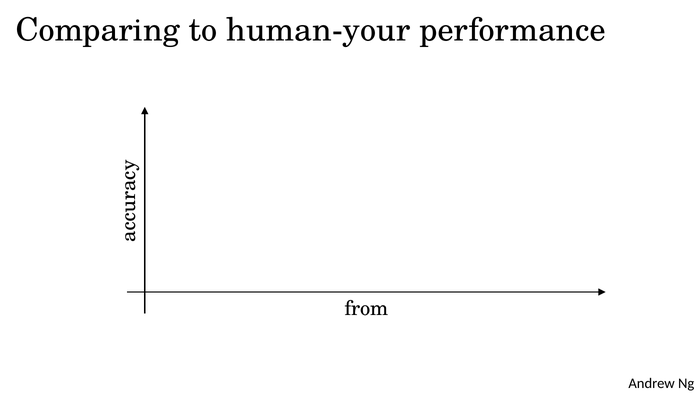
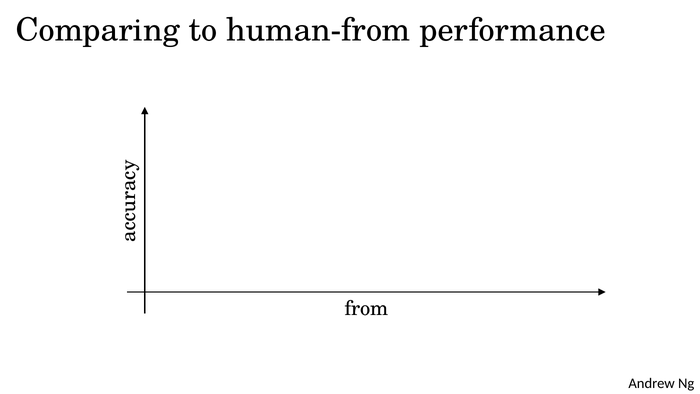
human-your: human-your -> human-from (318, 30)
